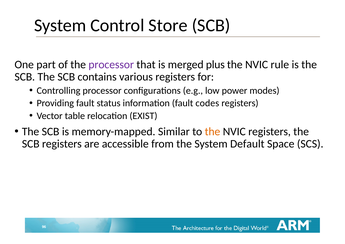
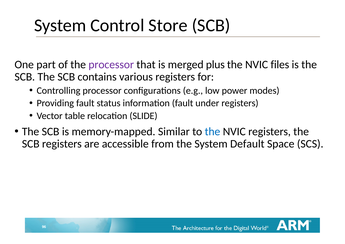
rule: rule -> files (280, 64)
codes: codes -> under (207, 103)
EXIST: EXIST -> SLIDE (143, 116)
the colour: orange -> blue (212, 131)
